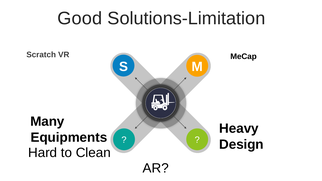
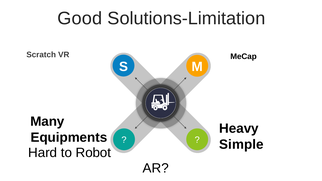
Design: Design -> Simple (241, 145)
Clean: Clean -> Robot (93, 153)
